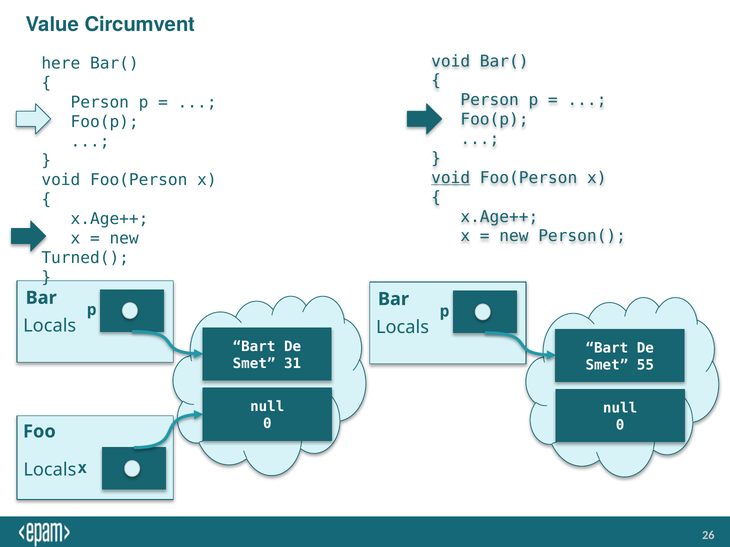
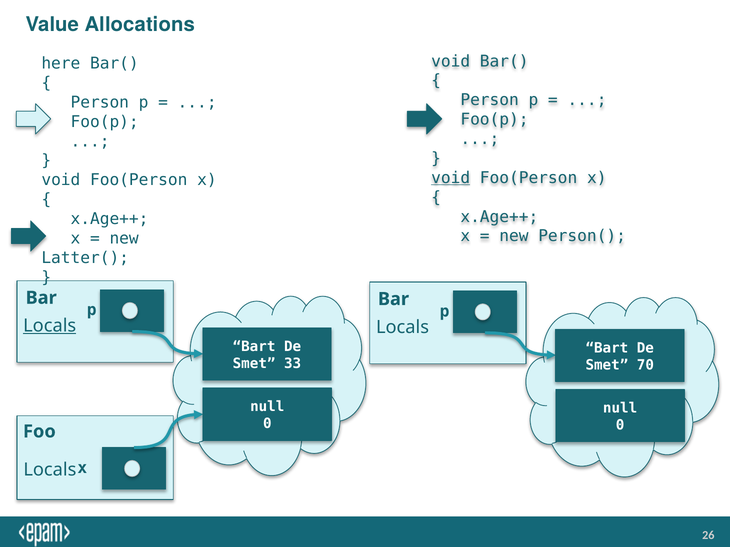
Circumvent: Circumvent -> Allocations (140, 25)
Turned(: Turned( -> Latter( (85, 258)
Locals underline: none -> present (50, 326)
31: 31 -> 33 (293, 364)
55: 55 -> 70 (645, 365)
